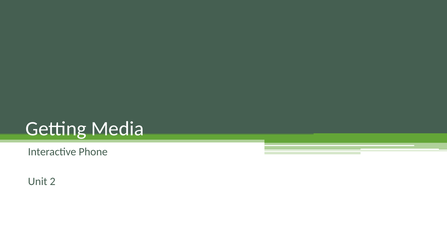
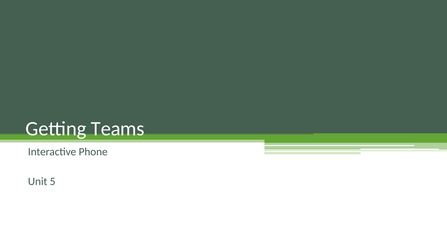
Media: Media -> Teams (118, 129)
2: 2 -> 5 (53, 182)
